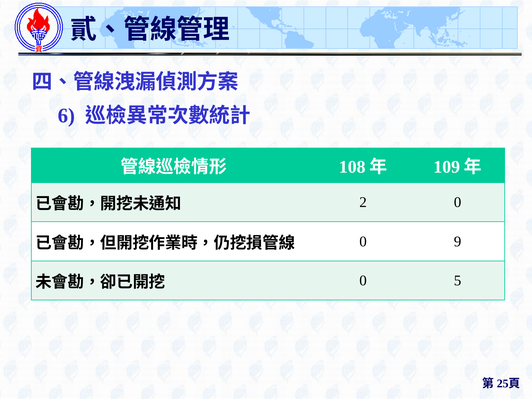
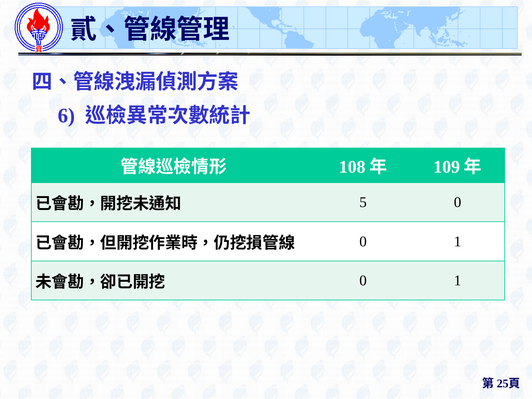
2: 2 -> 5 (363, 202)
9: 9 -> 1 (458, 241)
5: 5 -> 1 (458, 281)
